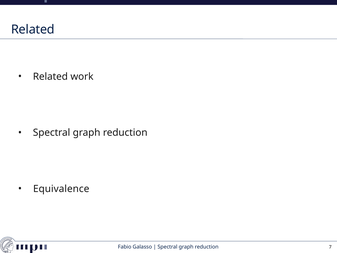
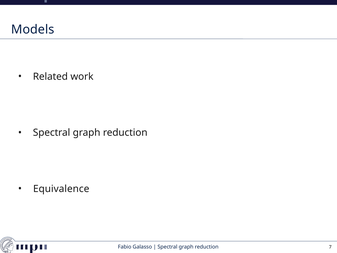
Related: Related -> Models (33, 30)
